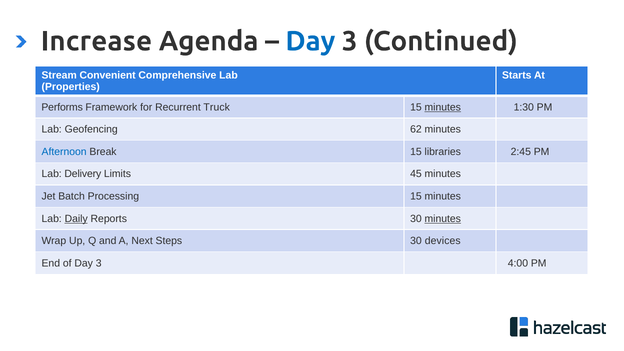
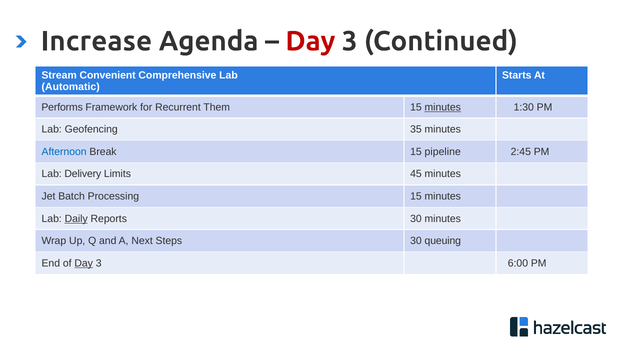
Day colour: blue -> red (310, 41)
Properties: Properties -> Automatic (71, 87)
Truck: Truck -> Them (217, 107)
62: 62 -> 35 (416, 129)
libraries: libraries -> pipeline (443, 152)
minutes underline: present -> none (443, 219)
devices: devices -> queuing (443, 241)
Day underline: none -> present (84, 263)
4:00: 4:00 -> 6:00 (518, 263)
